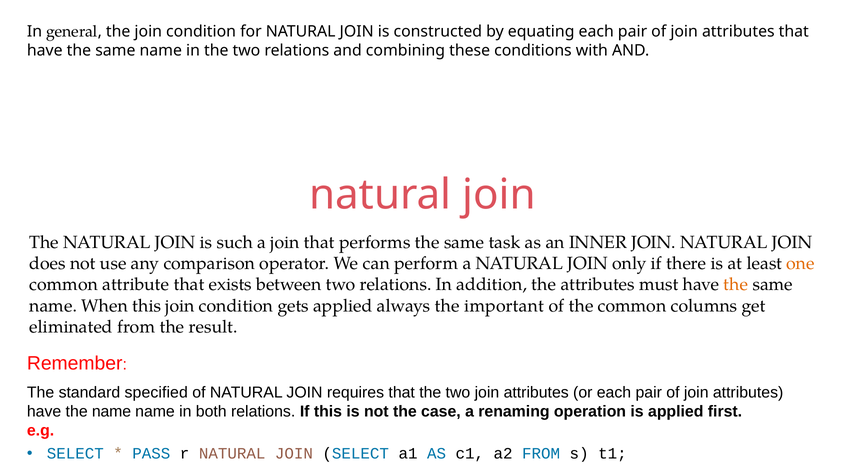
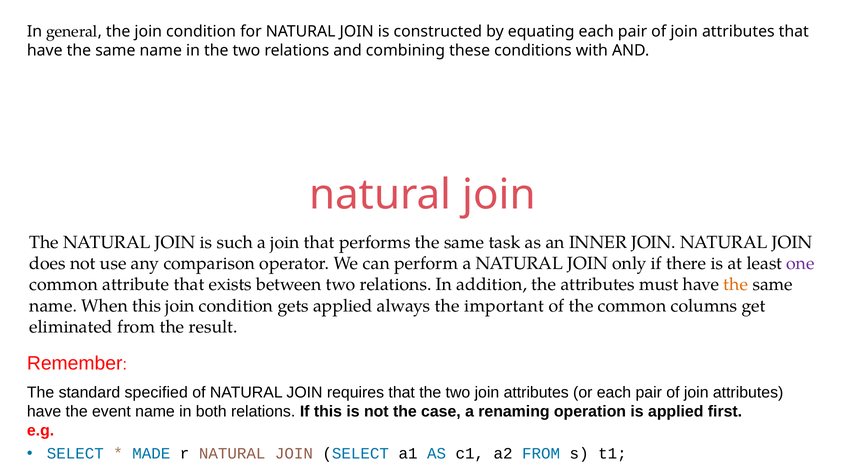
one colour: orange -> purple (800, 264)
the name: name -> event (111, 412)
PASS: PASS -> MADE (151, 454)
